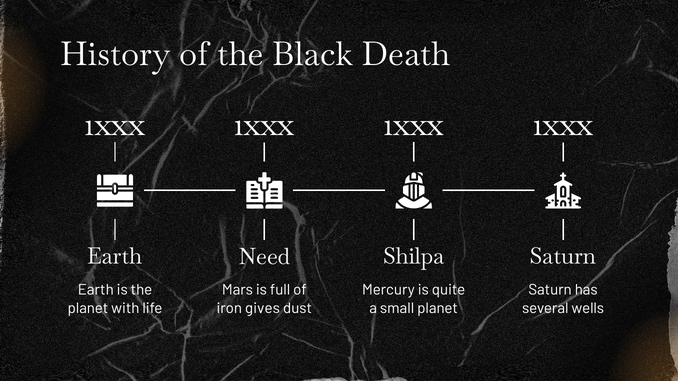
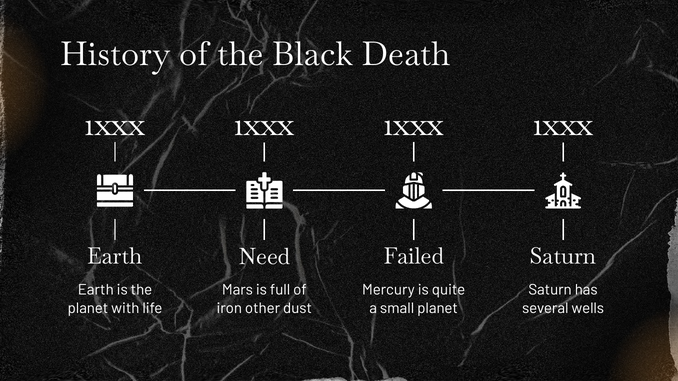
Shilpa: Shilpa -> Failed (414, 257)
gives: gives -> other (263, 308)
